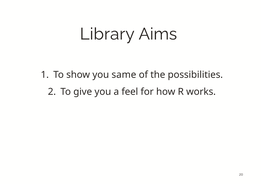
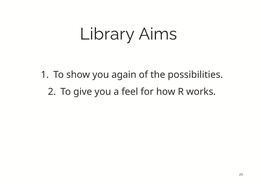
same: same -> again (124, 75)
